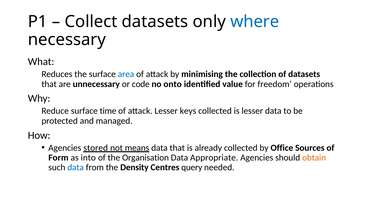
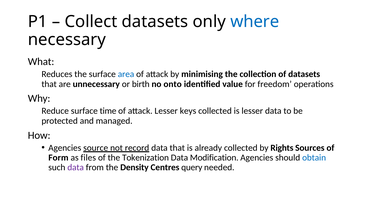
code: code -> birth (141, 84)
stored: stored -> source (96, 148)
means: means -> record (137, 148)
Office: Office -> Rights (282, 148)
into: into -> files (88, 158)
Organisation: Organisation -> Tokenization (146, 158)
Appropriate: Appropriate -> Modification (214, 158)
obtain colour: orange -> blue (314, 158)
data colour: blue -> purple (76, 168)
